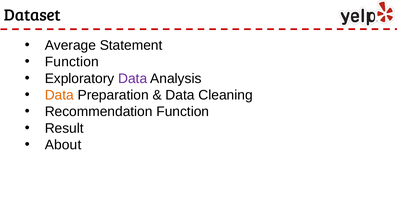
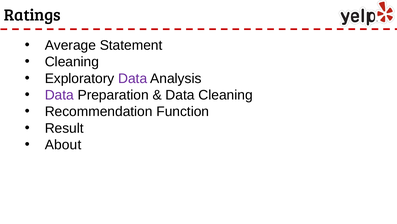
Dataset: Dataset -> Ratings (32, 15)
Function: Function -> Cleaning (72, 62)
Data colour: orange -> purple (59, 95)
